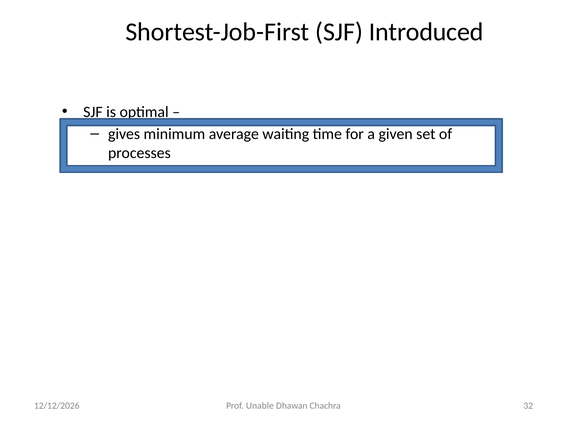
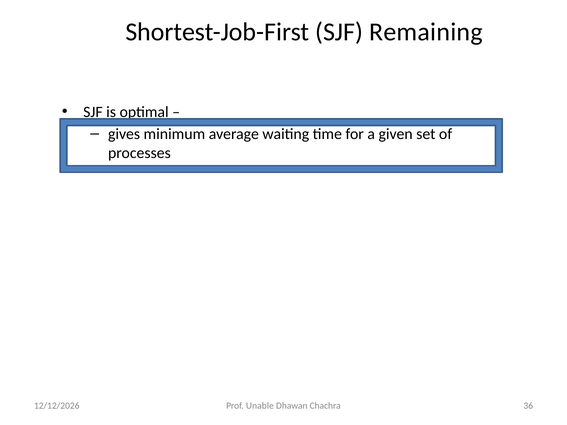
Introduced: Introduced -> Remaining (426, 32)
32: 32 -> 36 (528, 406)
